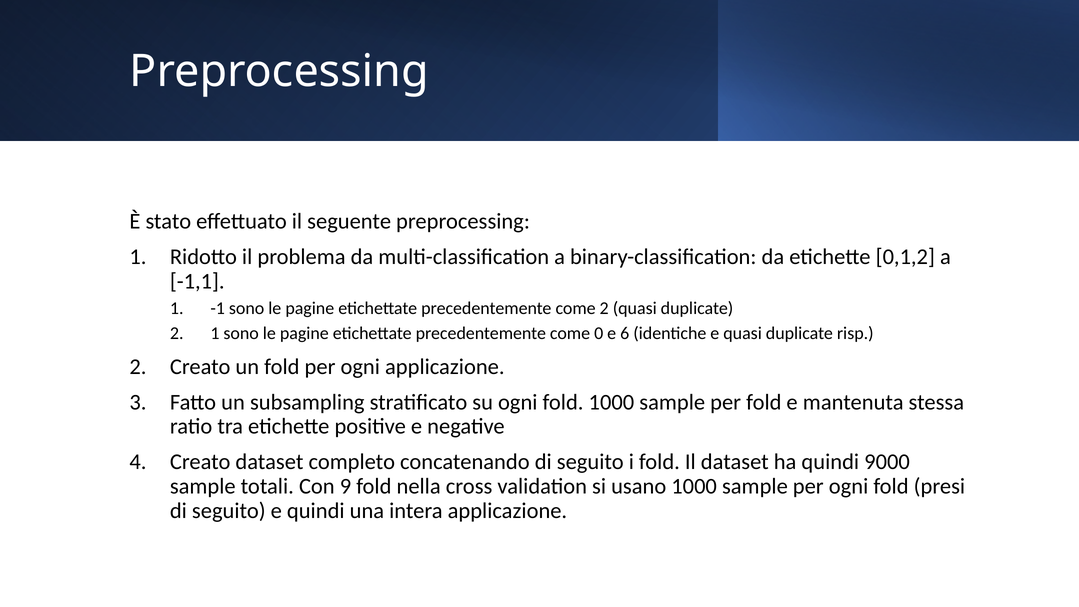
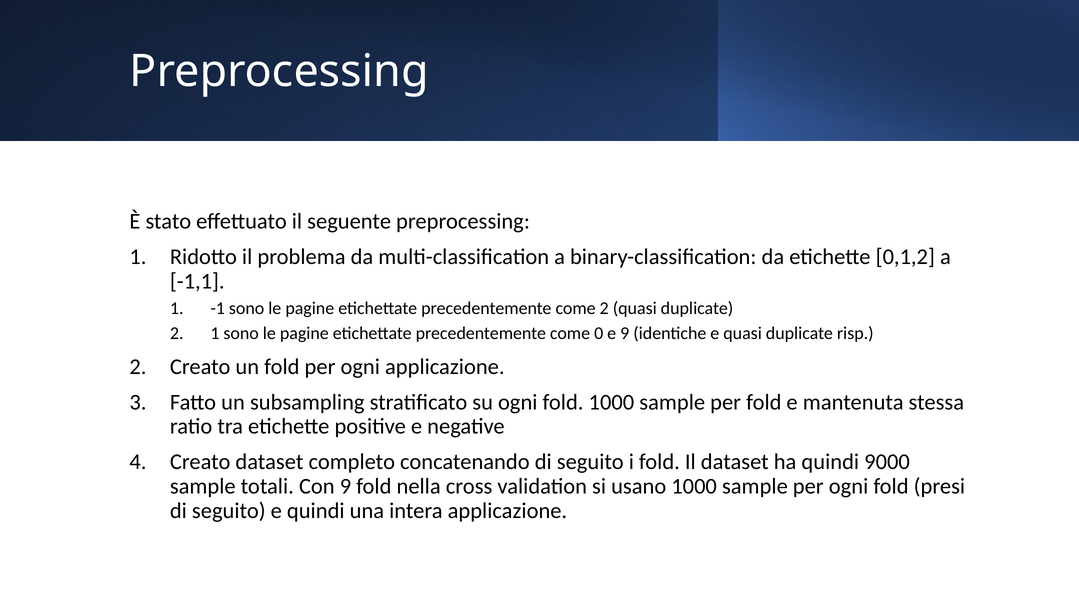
e 6: 6 -> 9 (625, 334)
